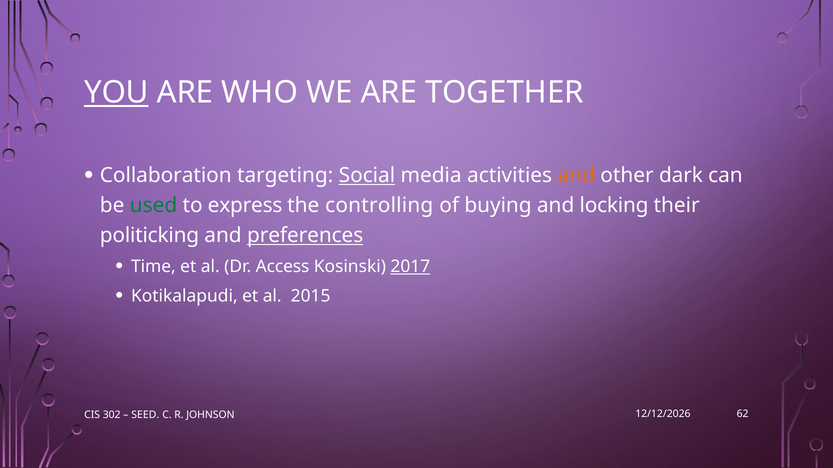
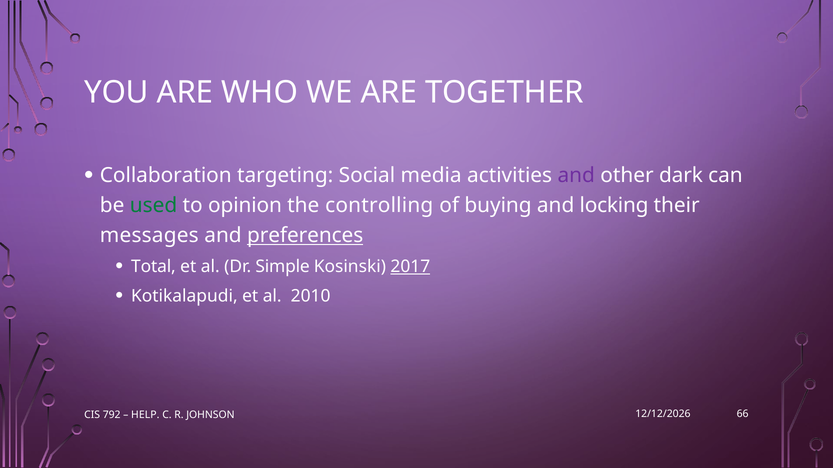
YOU underline: present -> none (116, 93)
Social underline: present -> none (367, 176)
and colour: orange -> purple (576, 176)
express: express -> opinion (245, 206)
politicking: politicking -> messages (149, 236)
Time: Time -> Total (153, 267)
Access: Access -> Simple (283, 267)
2015: 2015 -> 2010 (311, 296)
302: 302 -> 792 (112, 415)
SEED: SEED -> HELP (145, 415)
62: 62 -> 66 (743, 414)
